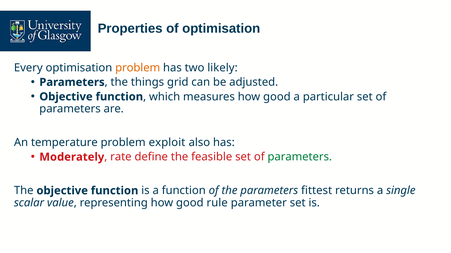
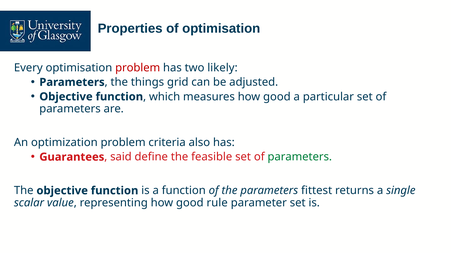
problem colour: orange -> red (138, 68)
temperature: temperature -> optimization (64, 143)
exploit: exploit -> criteria (167, 143)
Moderately: Moderately -> Guarantees (72, 157)
rate: rate -> said (121, 157)
